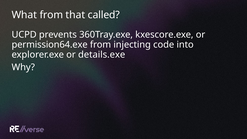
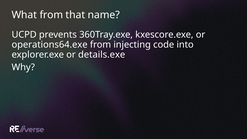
called: called -> name (104, 15)
permission64.exe: permission64.exe -> operations64.exe (50, 45)
